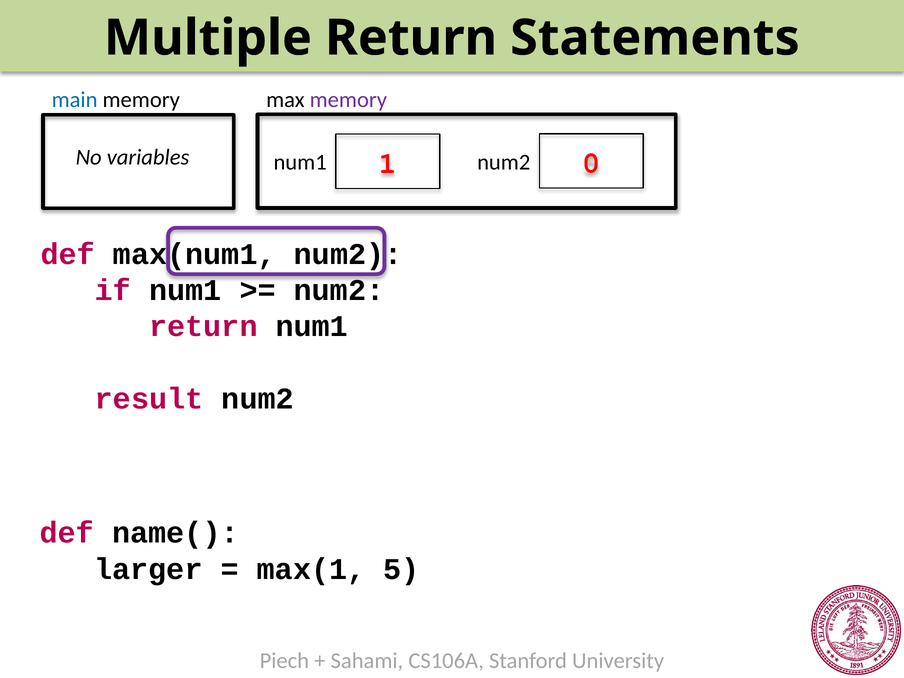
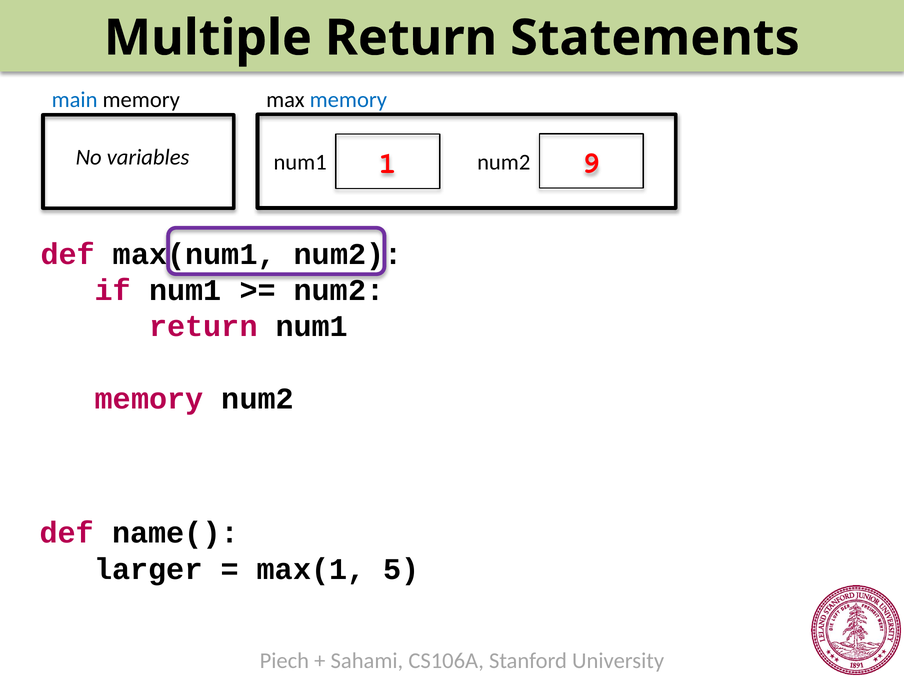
memory colour: purple -> blue (348, 100)
0: 0 -> 9 (591, 163)
result: result -> memory (149, 399)
